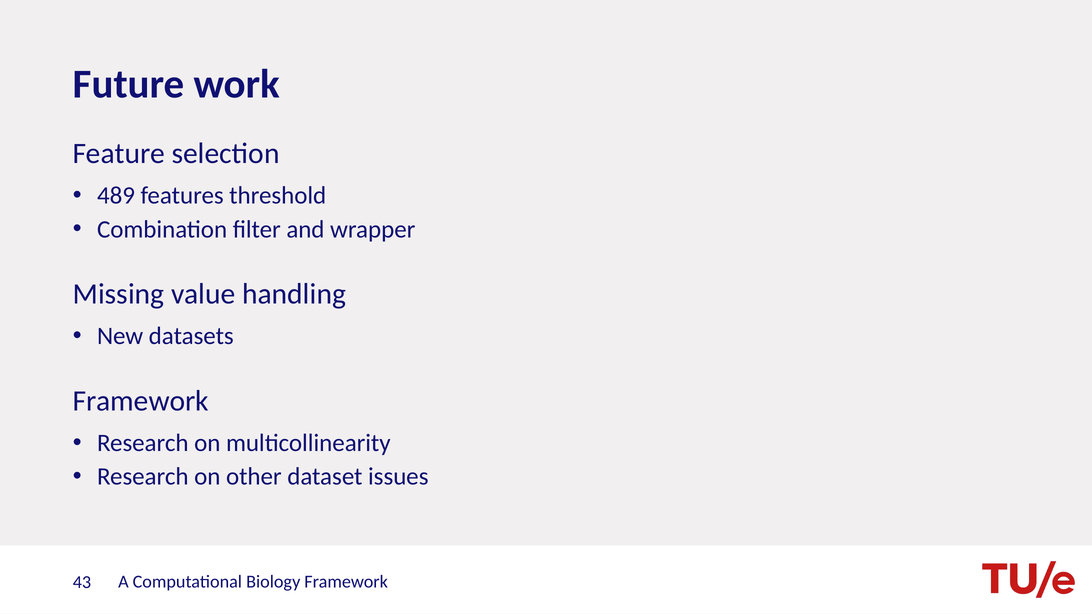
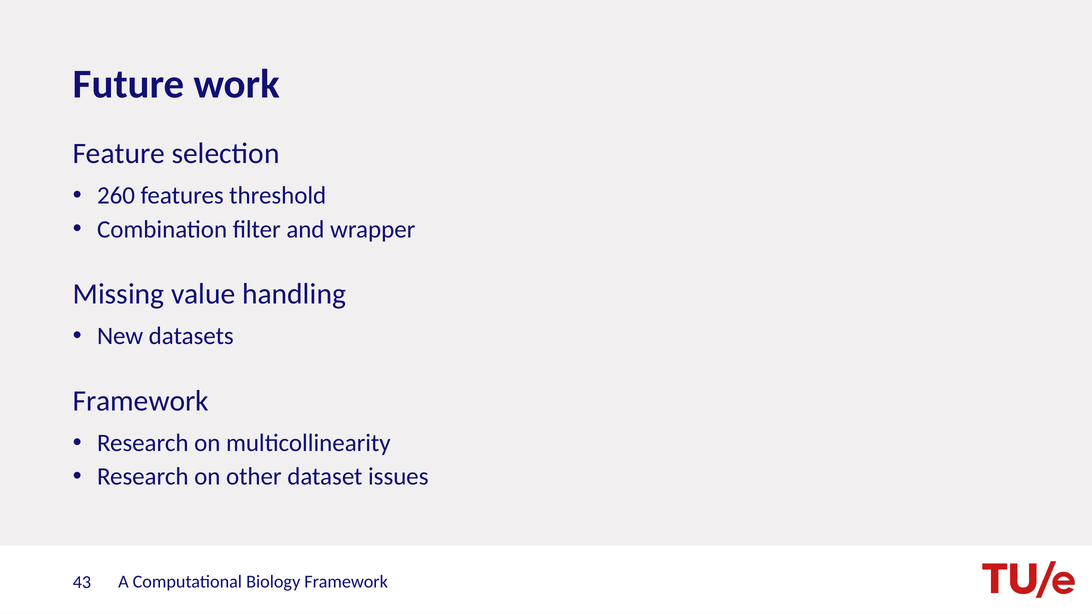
489: 489 -> 260 (116, 196)
